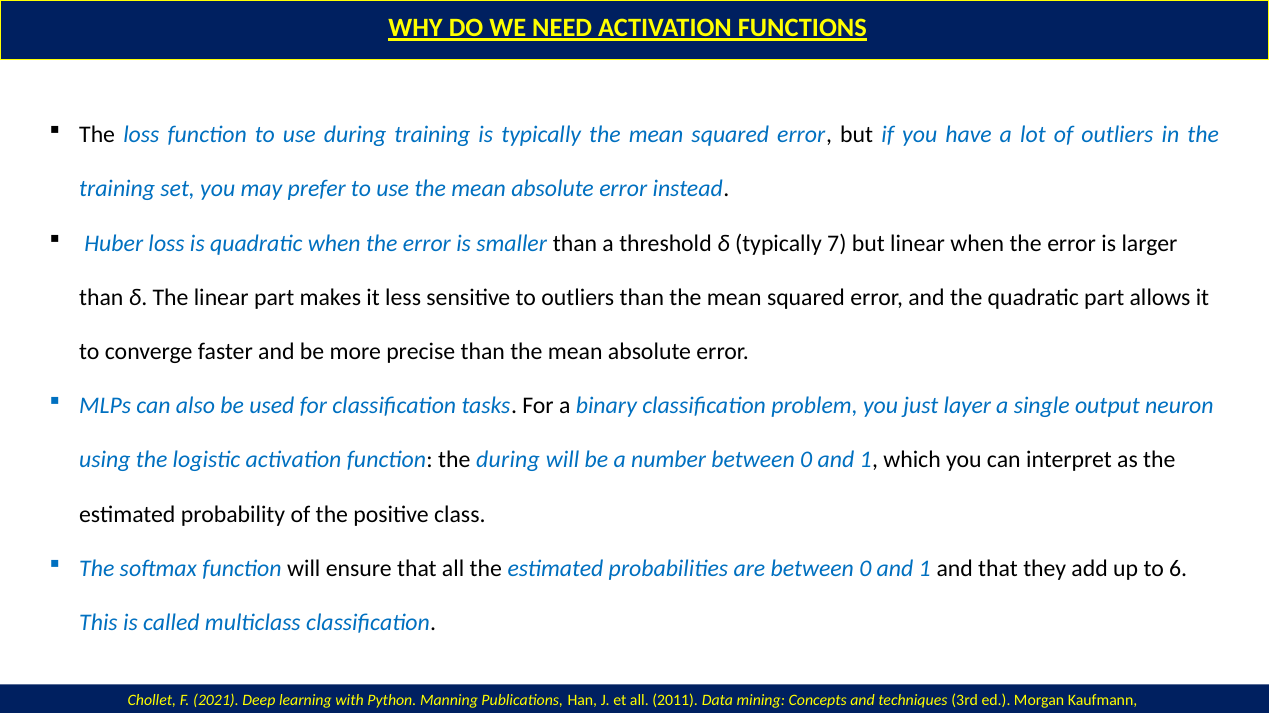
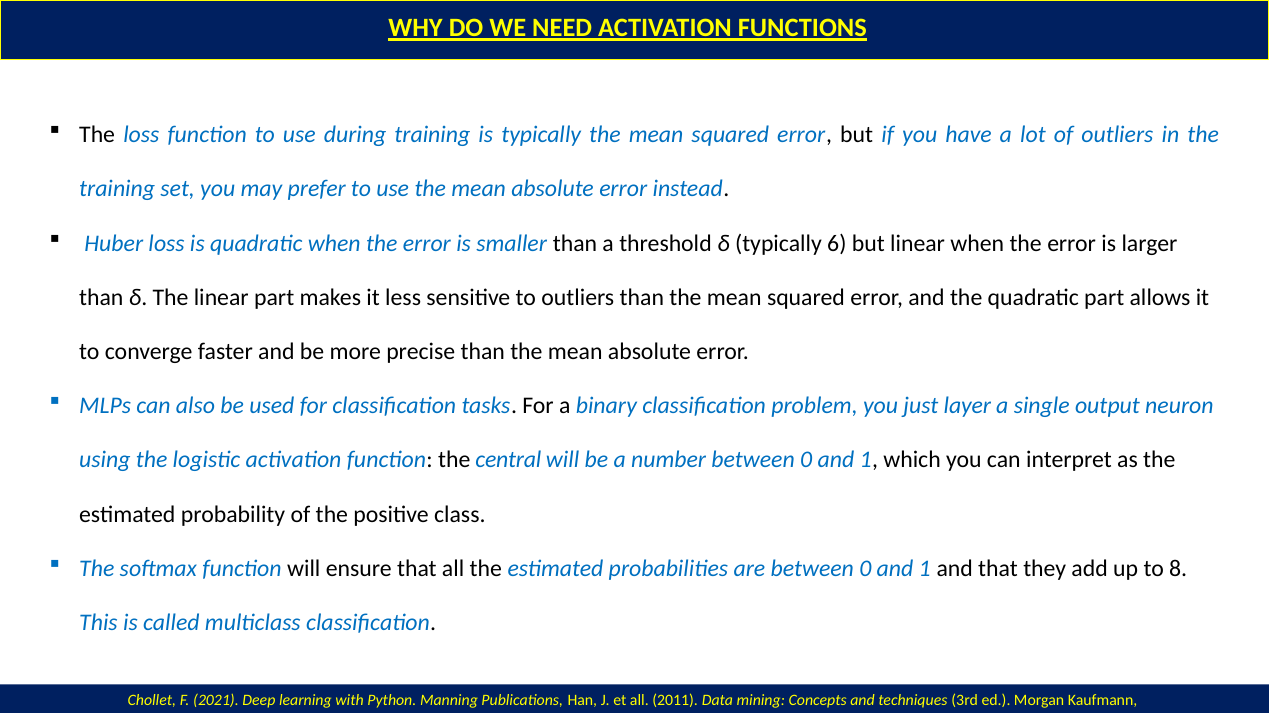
7: 7 -> 6 (837, 243)
the during: during -> central (508, 460)
6: 6 -> 8 (1178, 568)
